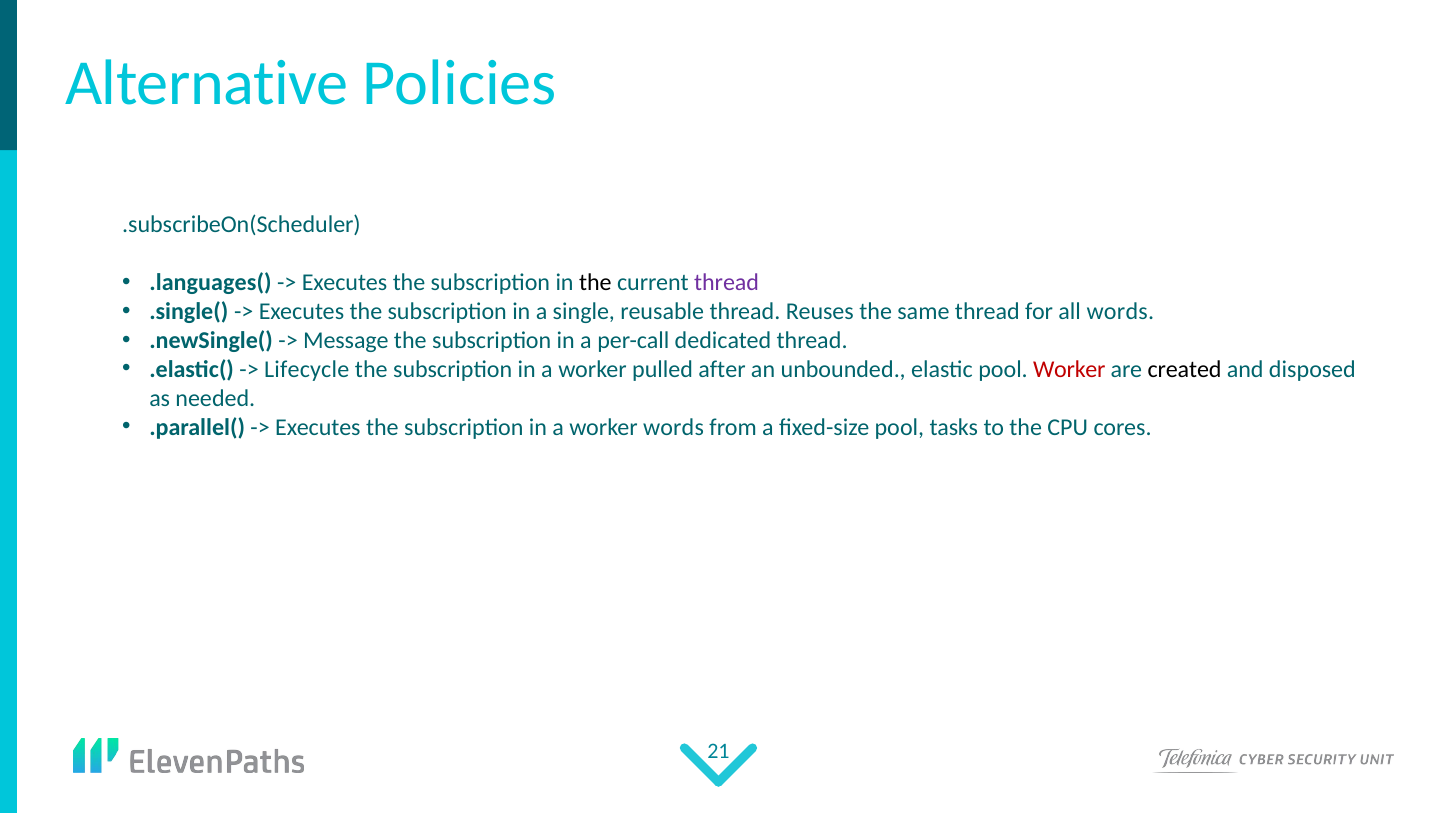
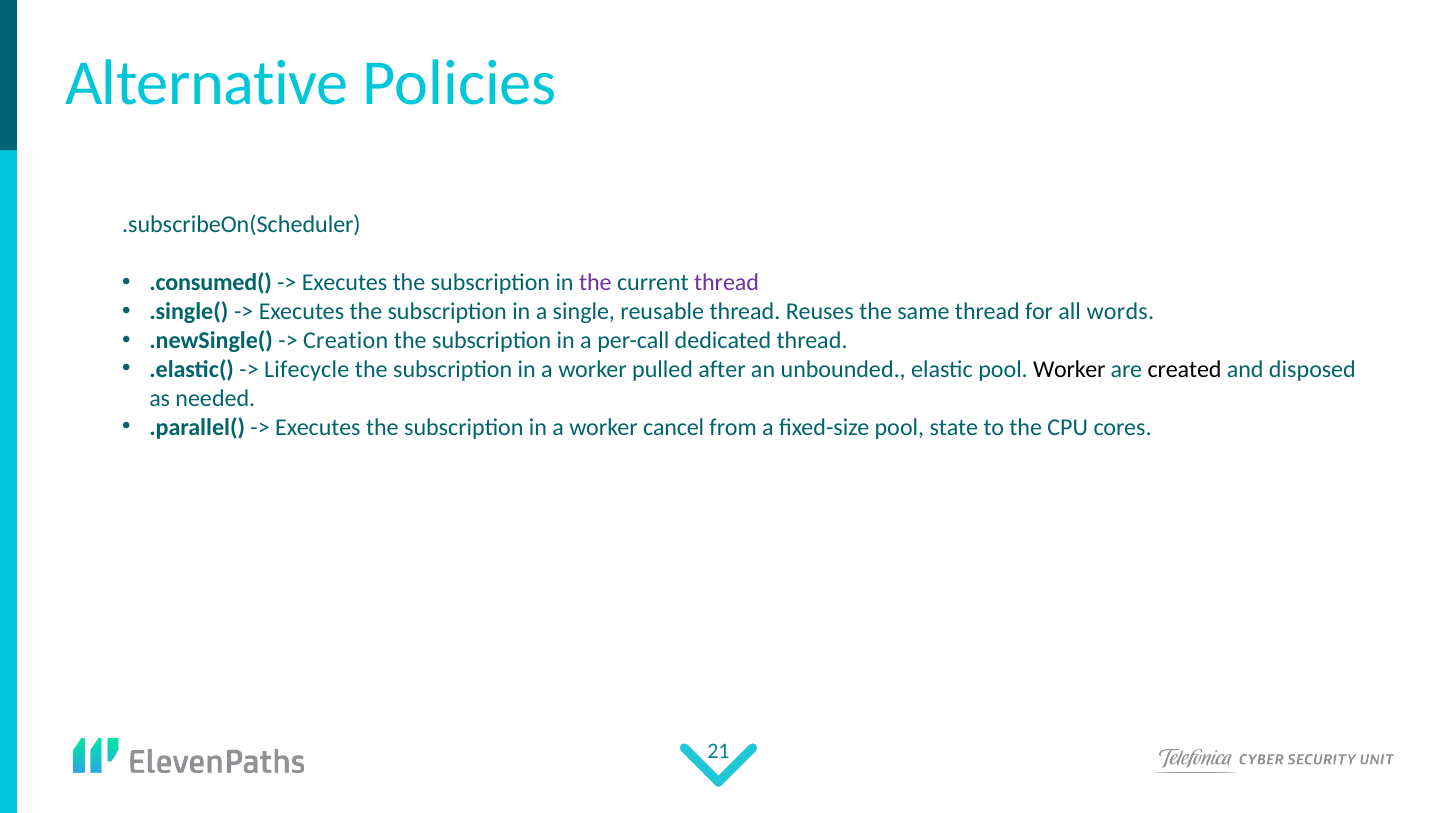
.languages(: .languages( -> .consumed( (211, 283)
the colour: black -> purple (595, 283)
Message: Message -> Creation (346, 340)
Worker colour: red -> black (1069, 369)
worker words: words -> cancel (674, 427)
tasks: tasks -> state (954, 427)
